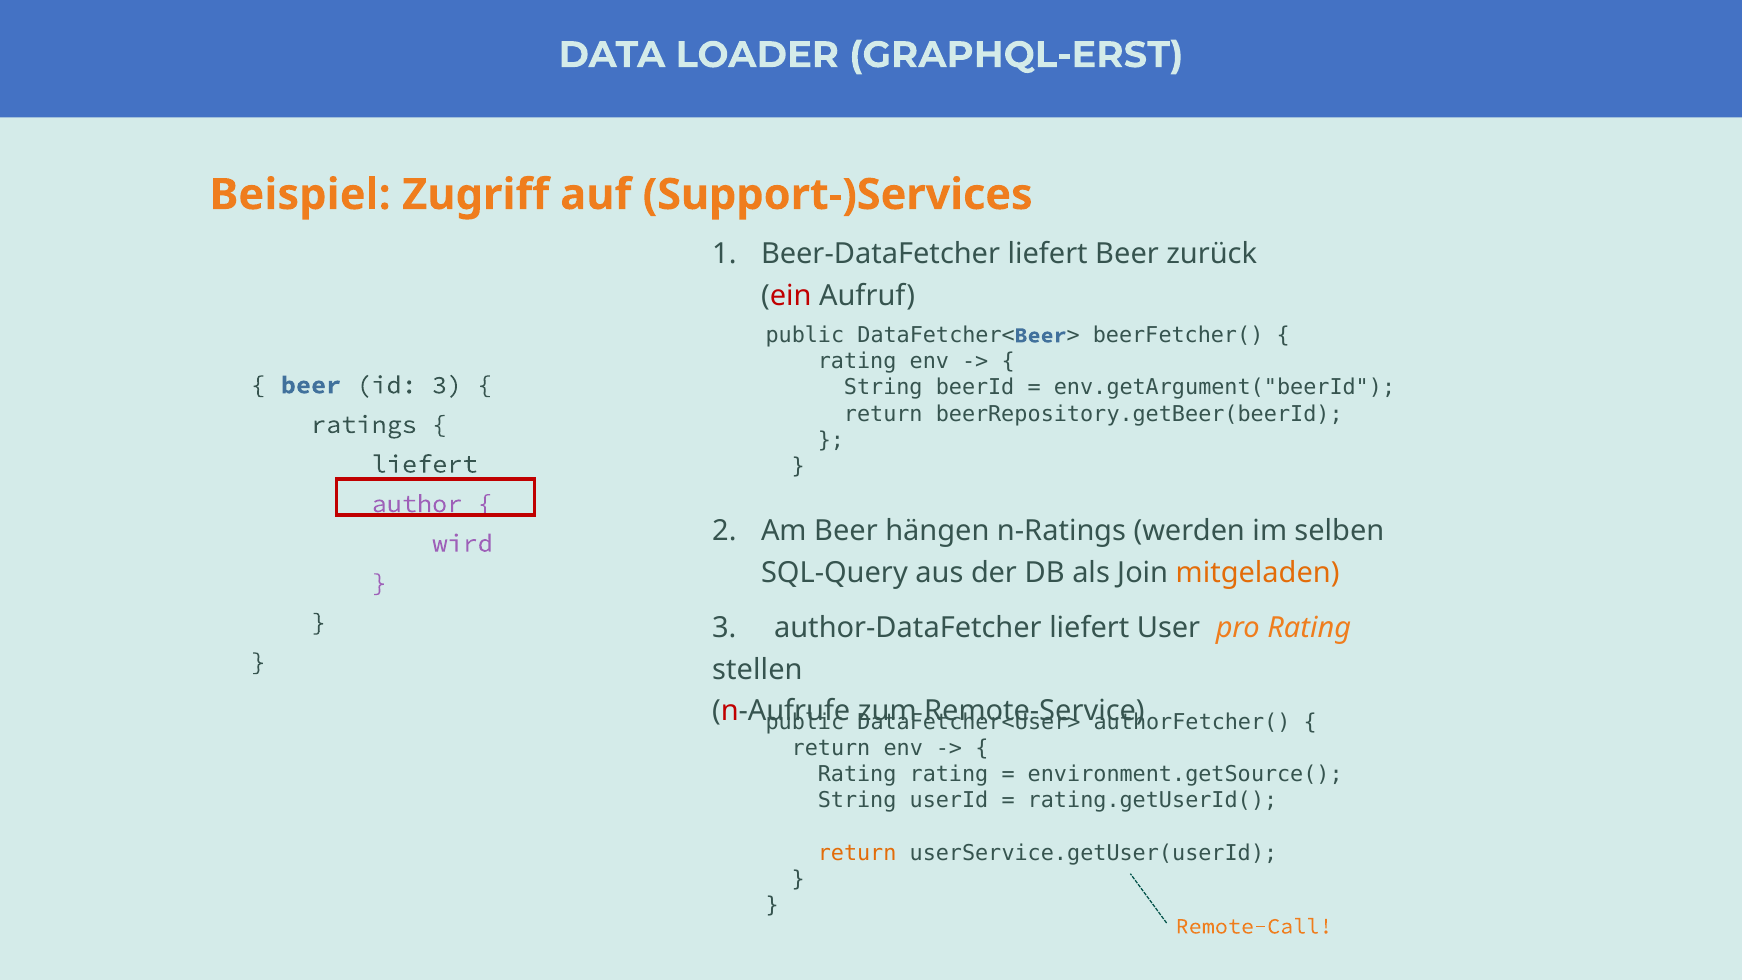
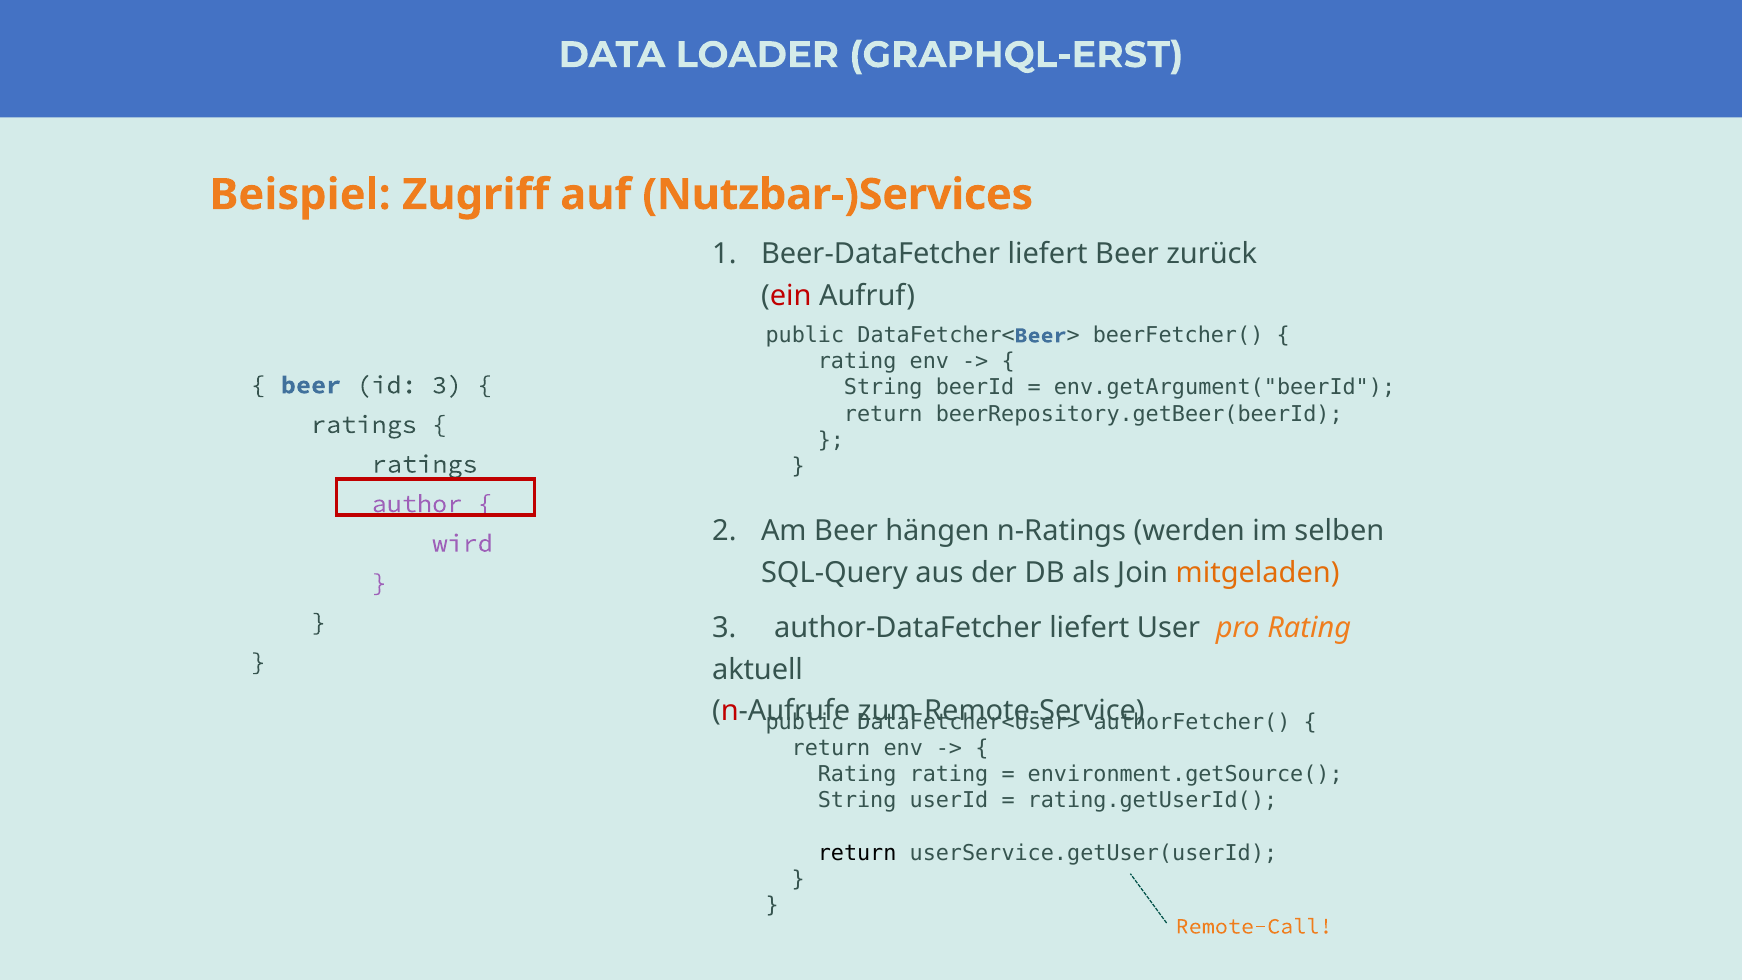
Support-)Services: Support-)Services -> Nutzbar-)Services (838, 195)
liefert: liefert -> ratings (425, 464)
stellen: stellen -> aktuell (758, 670)
return colour: orange -> black (857, 853)
